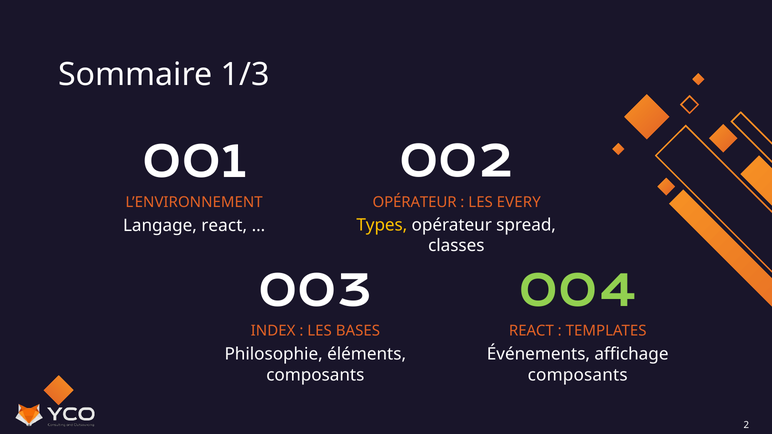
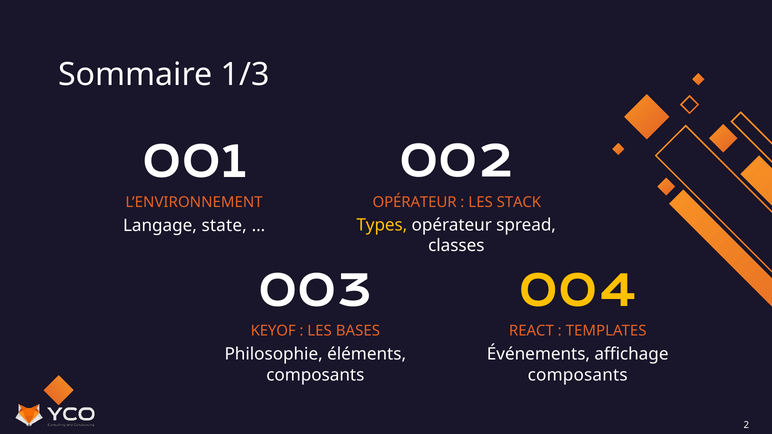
EVERY: EVERY -> STACK (519, 202)
Langage react: react -> state (224, 226)
004 colour: light green -> yellow (578, 292)
INDEX: INDEX -> KEYOF (273, 331)
